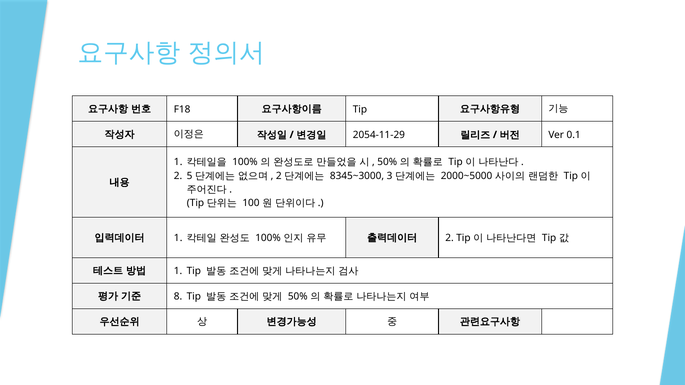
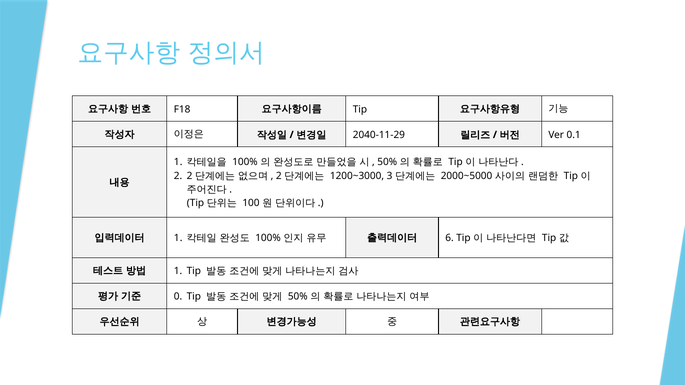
2054-11-29: 2054-11-29 -> 2040-11-29 (379, 135)
5: 5 -> 2 (190, 176)
8345~3000: 8345~3000 -> 1200~3000 (357, 176)
2: 2 -> 6 (450, 238)
8: 8 -> 0 (178, 297)
